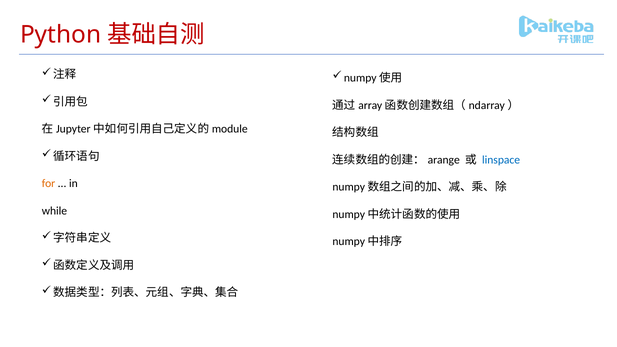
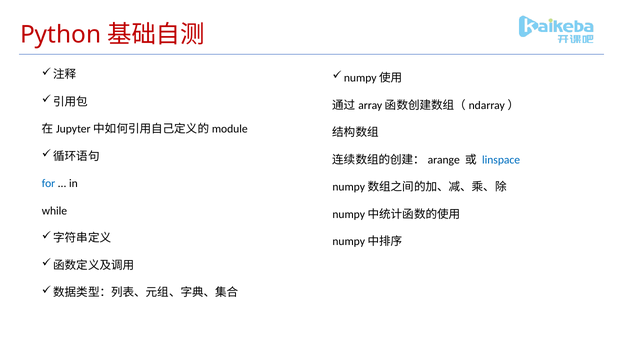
for colour: orange -> blue (48, 184)
